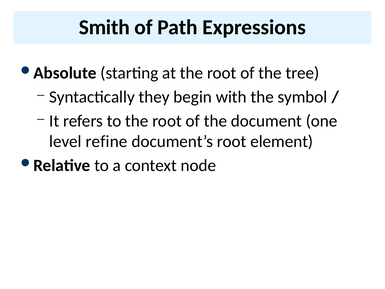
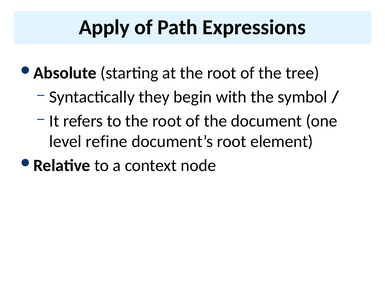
Smith: Smith -> Apply (104, 27)
